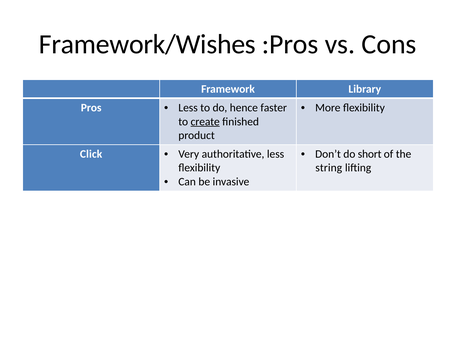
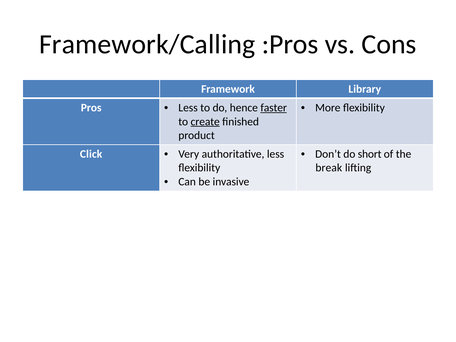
Framework/Wishes: Framework/Wishes -> Framework/Calling (147, 44)
faster underline: none -> present (274, 108)
string: string -> break (329, 168)
